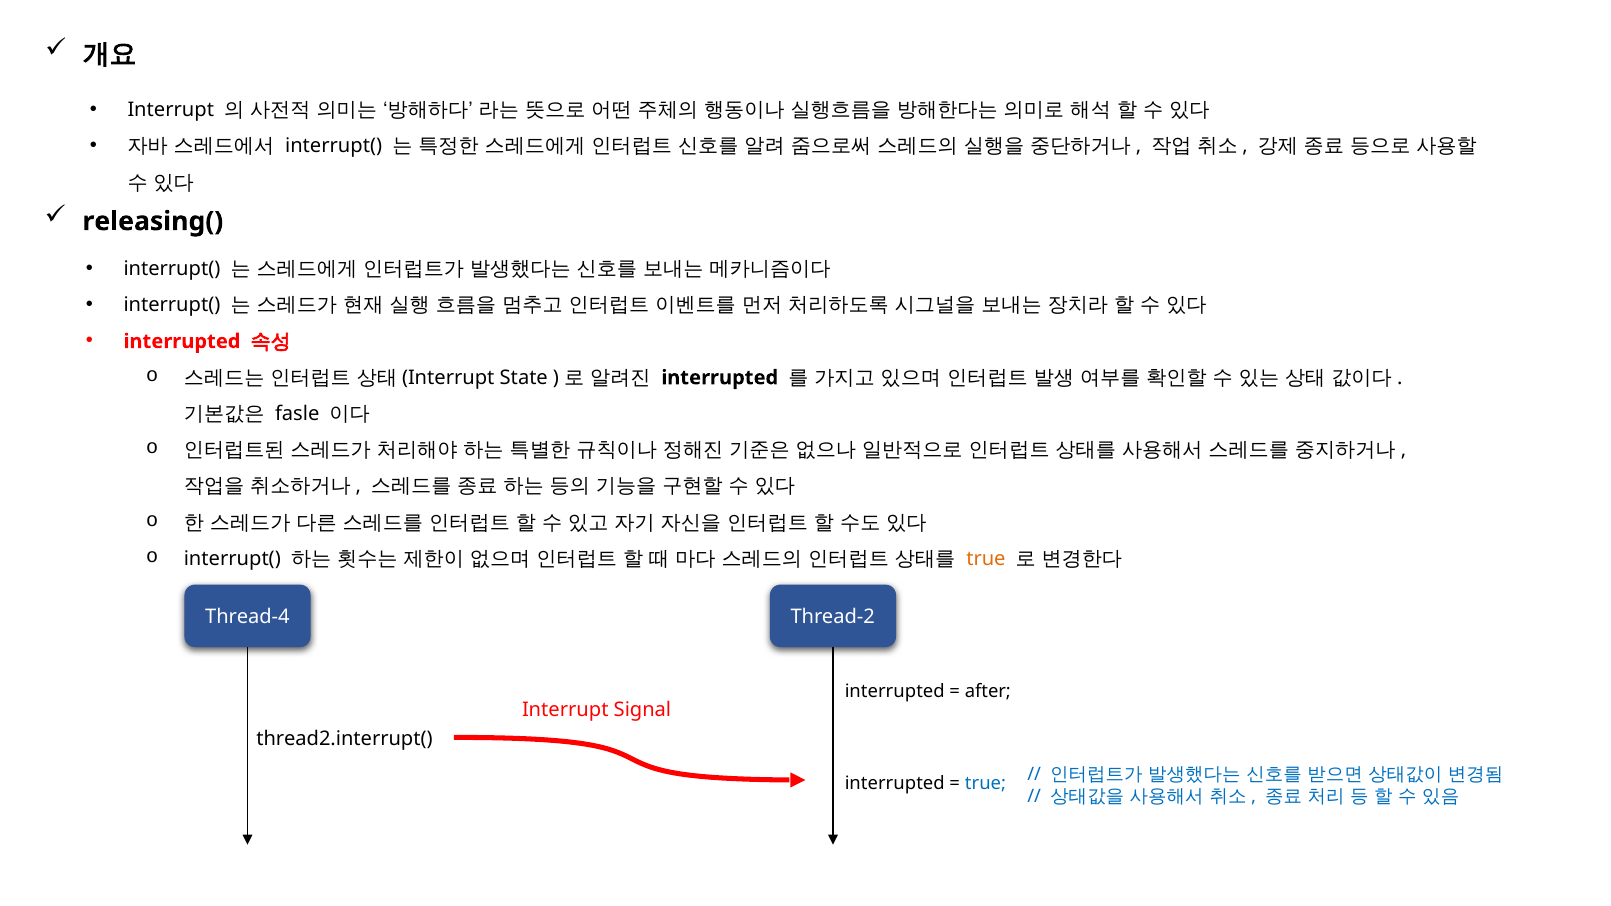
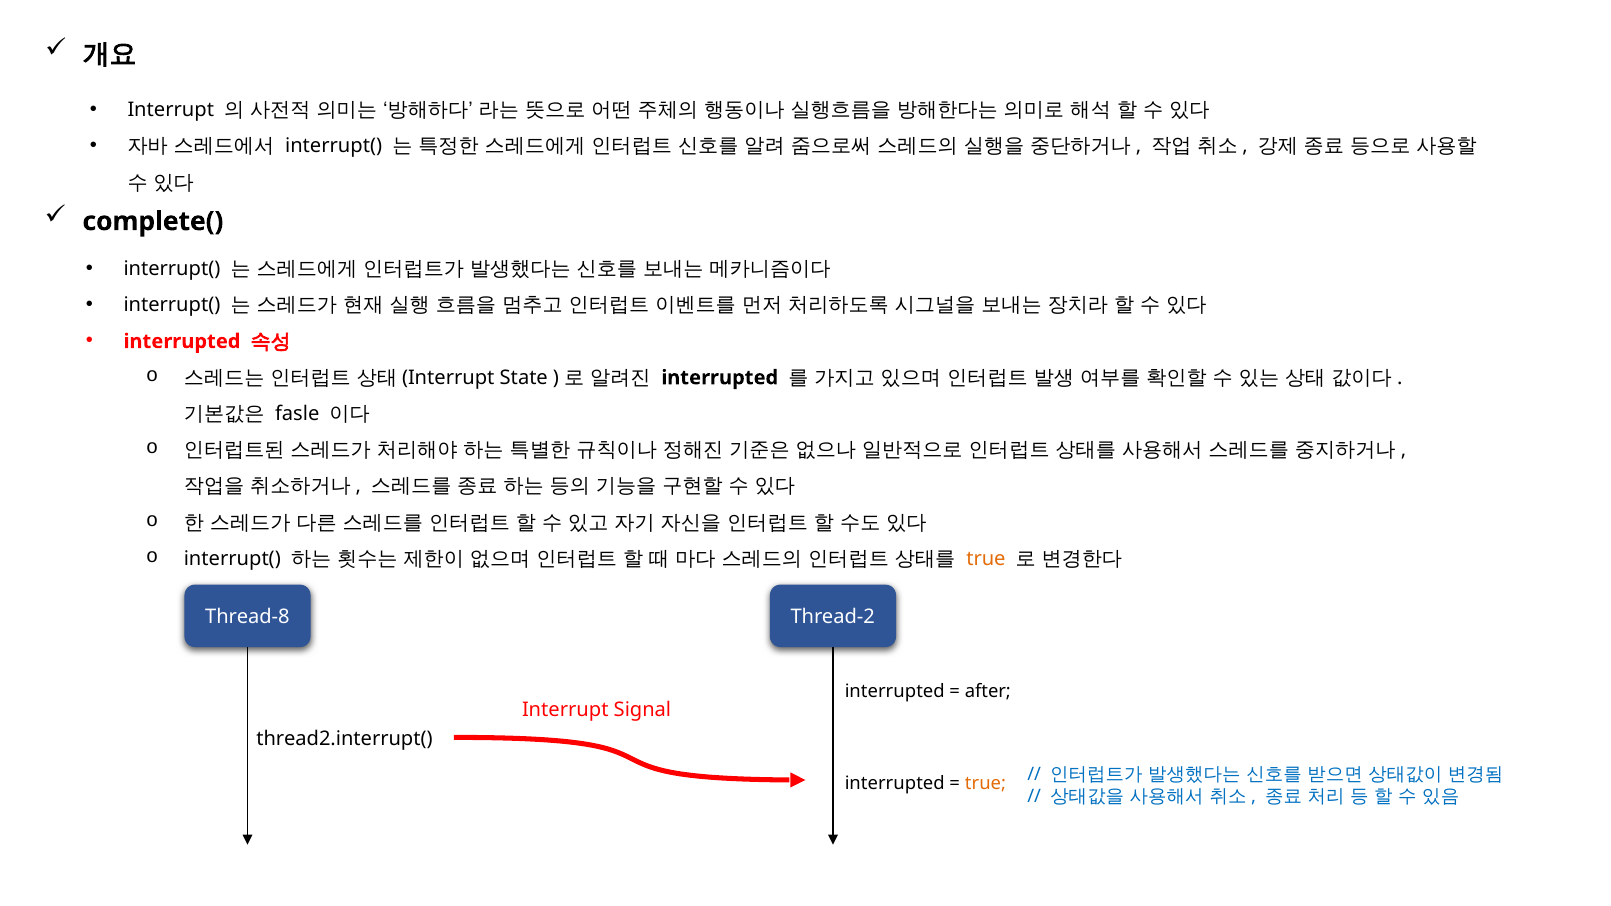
releasing(: releasing( -> complete( (153, 221)
Thread-4: Thread-4 -> Thread-8 (247, 617)
true colour: blue -> orange (985, 784)
